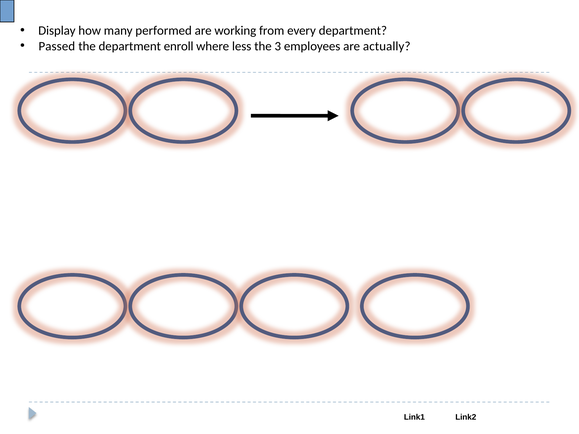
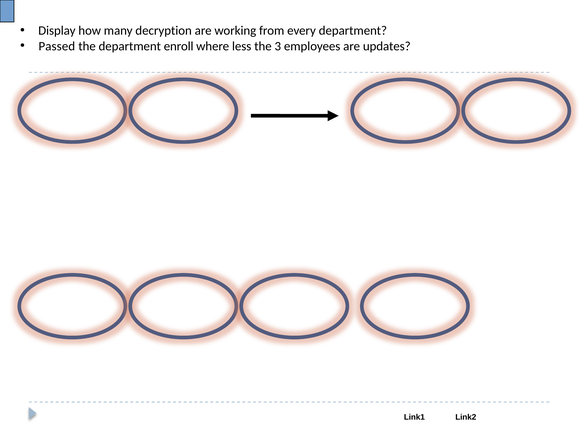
performed: performed -> decryption (164, 31)
actually: actually -> updates (387, 46)
